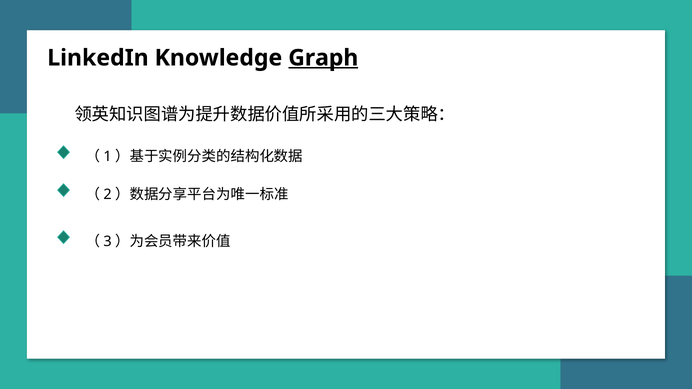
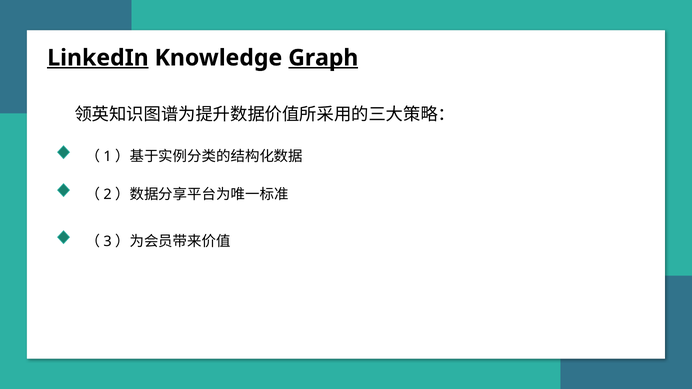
LinkedIn underline: none -> present (98, 58)
